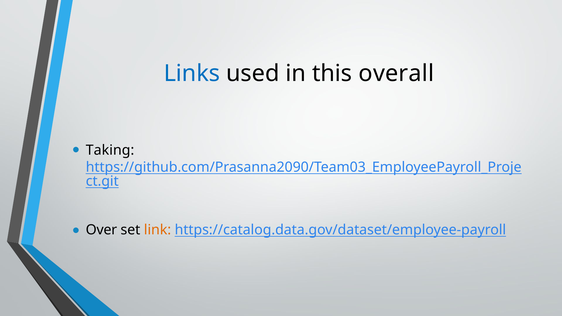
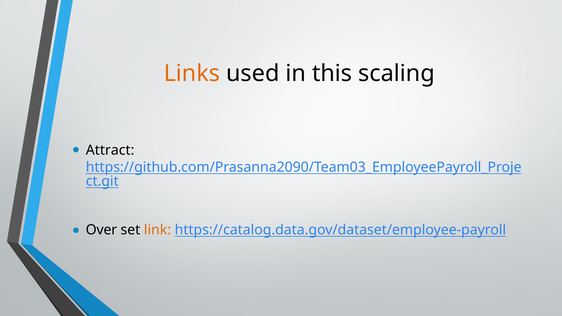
Links colour: blue -> orange (192, 74)
overall: overall -> scaling (396, 74)
Taking: Taking -> Attract (110, 150)
